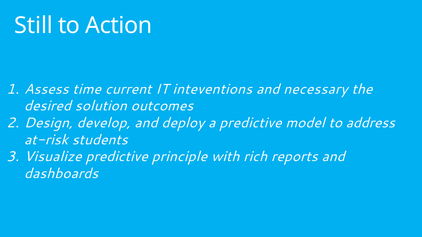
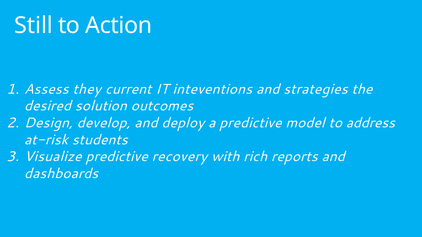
time: time -> they (87, 89)
necessary: necessary -> strategies (316, 89)
principle: principle -> recovery (179, 157)
